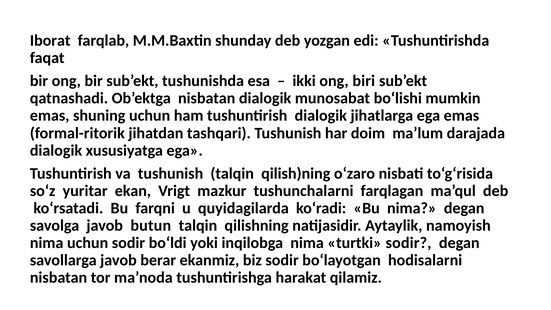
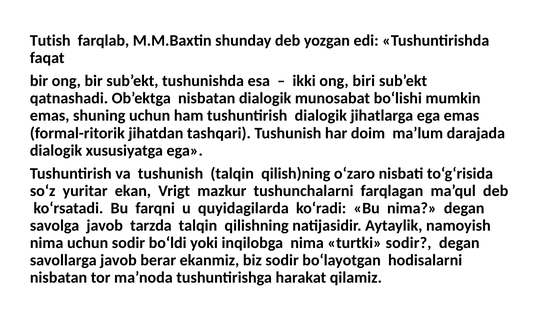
Iborat: Iborat -> Tutish (50, 40)
butun: butun -> tarzda (151, 226)
